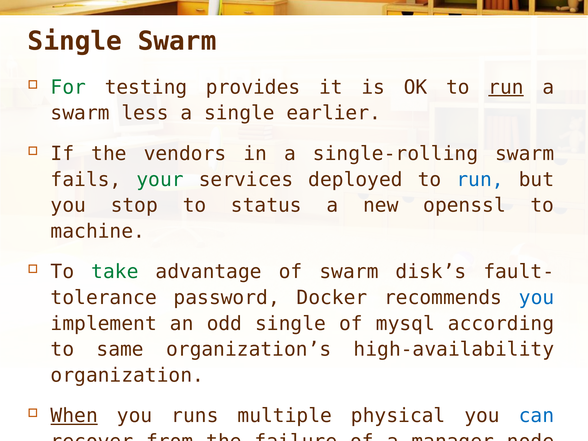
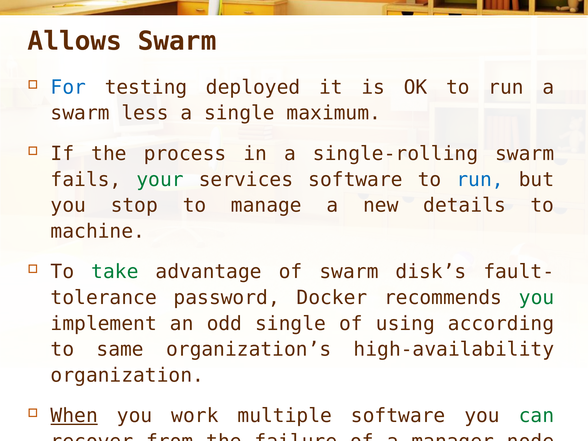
Single: Single -> Allows (75, 41)
For colour: green -> blue (68, 87)
provides: provides -> deployed (253, 87)
run underline: present -> none (506, 87)
earlier: earlier -> maximum (334, 113)
vendors: vendors -> process (185, 154)
services deployed: deployed -> software (356, 180)
status: status -> manage (266, 205)
openssl: openssl -> details (465, 205)
you colour: blue -> green (537, 298)
mysql: mysql -> using (405, 324)
runs: runs -> work (195, 416)
multiple physical: physical -> software (398, 416)
can colour: blue -> green (537, 416)
